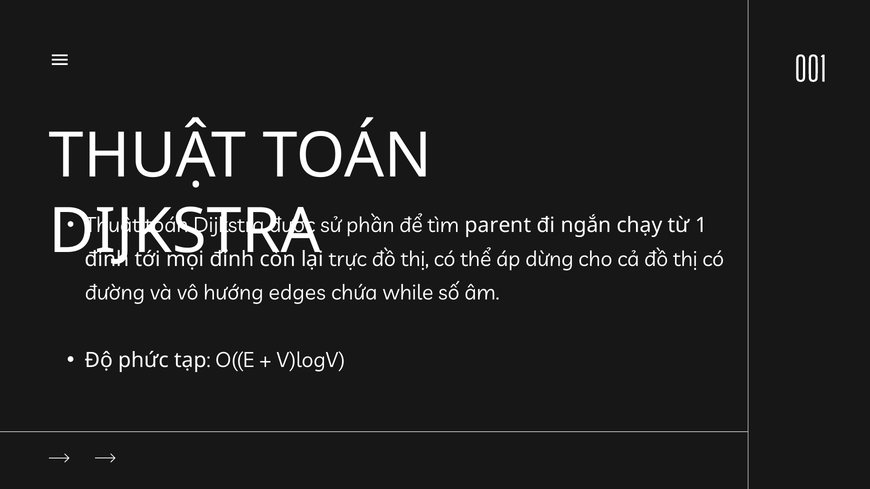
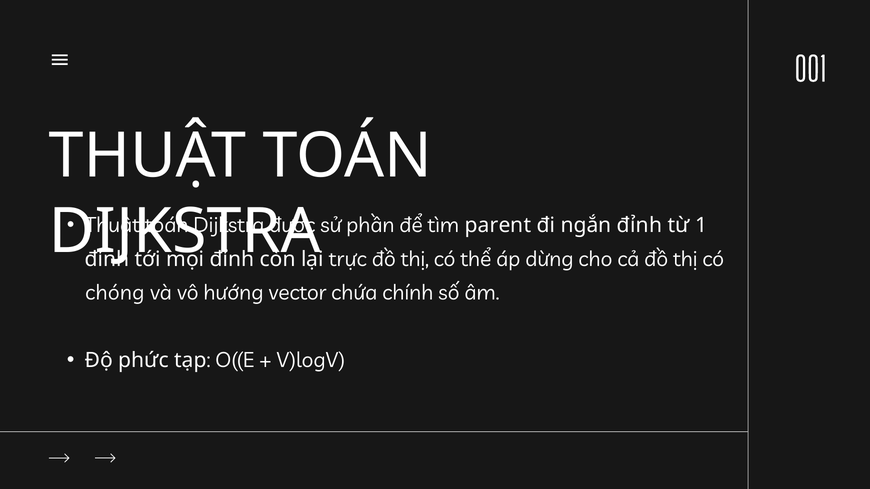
ngắn chạy: chạy -> đỉnh (639, 226)
đường: đường -> chóng (115, 293)
edges: edges -> vector (297, 293)
while: while -> chính (408, 293)
